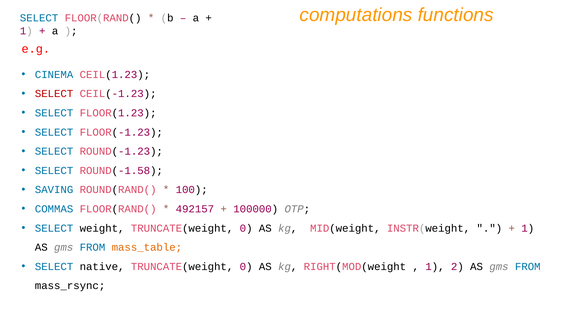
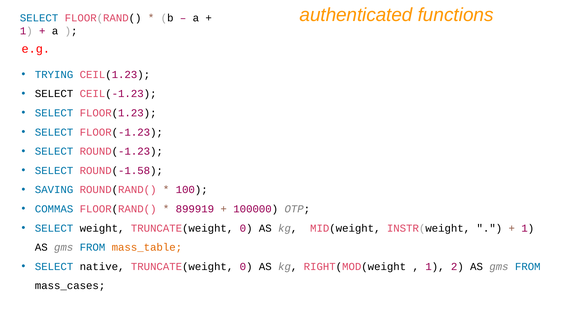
computations: computations -> authenticated (356, 15)
CINEMA: CINEMA -> TRYING (54, 75)
SELECT colour: red -> black (54, 94)
492157: 492157 -> 899919 (195, 209)
mass_rsync: mass_rsync -> mass_cases (70, 286)
